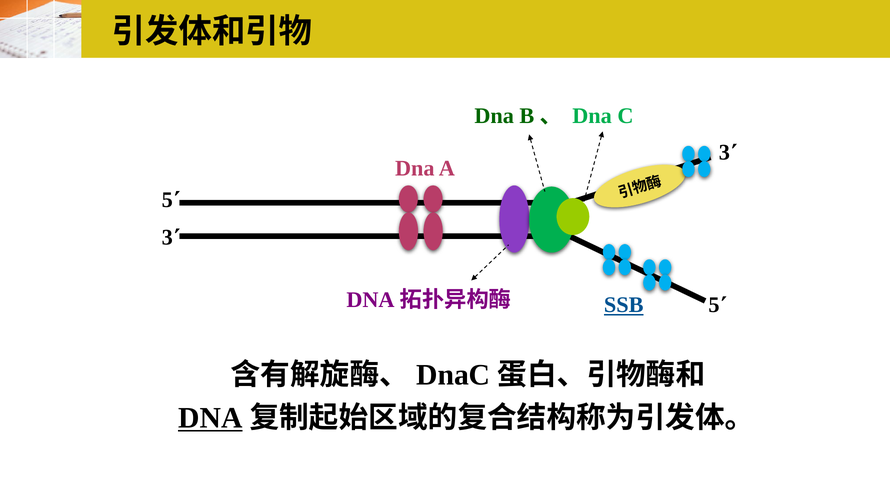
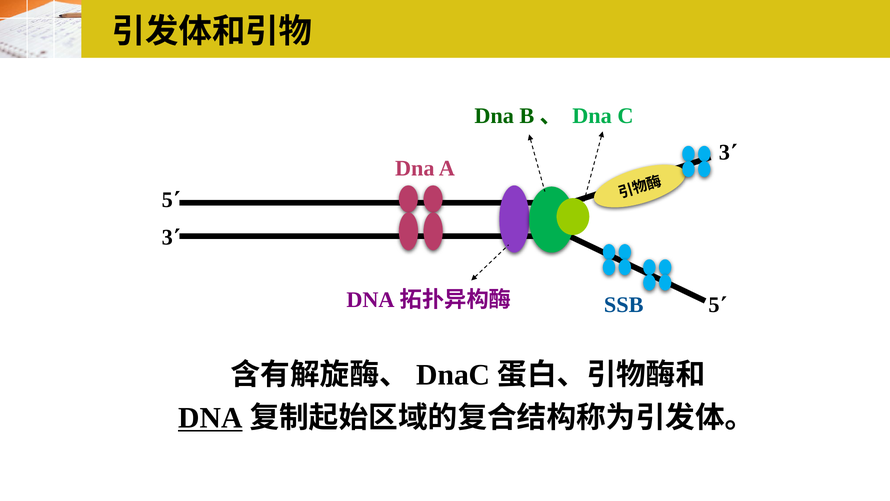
SSB underline: present -> none (624, 305)
